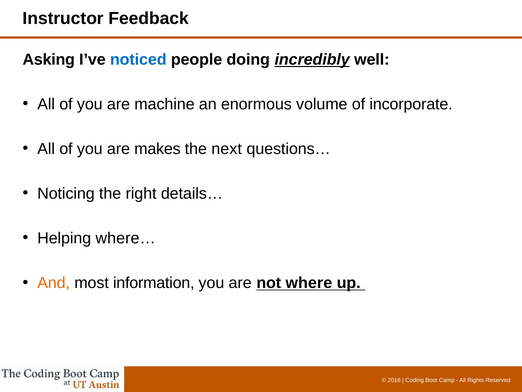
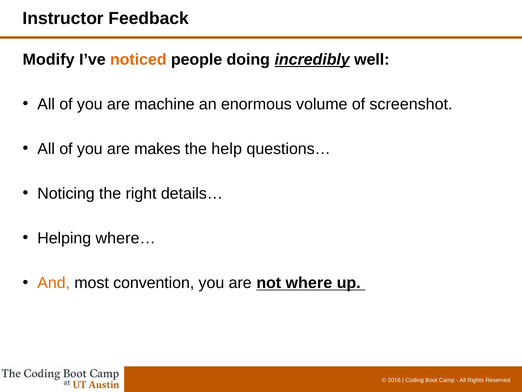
Asking: Asking -> Modify (49, 59)
noticed colour: blue -> orange (138, 59)
incorporate: incorporate -> screenshot (411, 104)
next: next -> help (227, 149)
information: information -> convention (154, 283)
